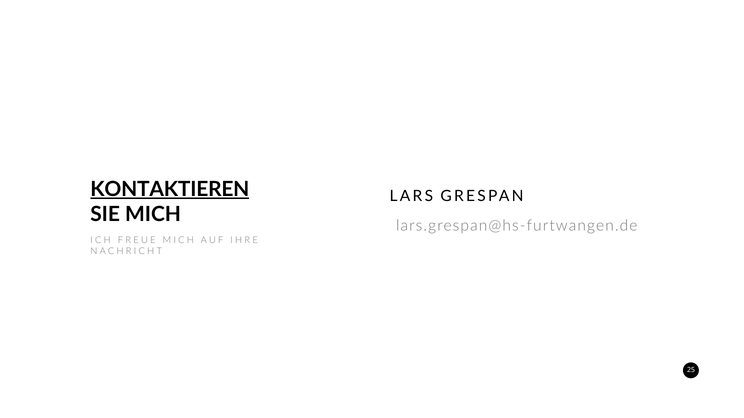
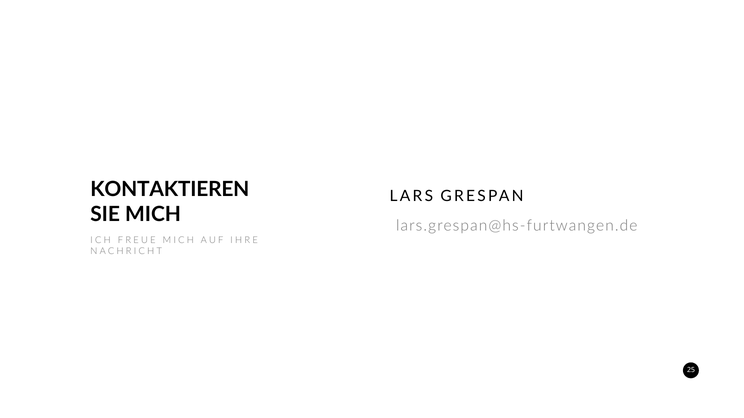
KONTAKTIEREN underline: present -> none (170, 190)
